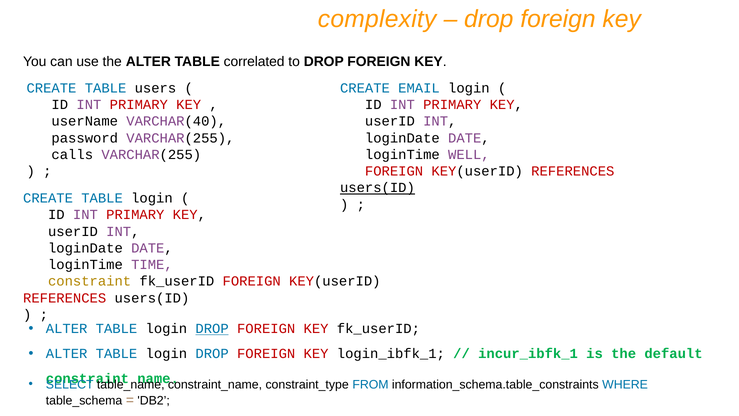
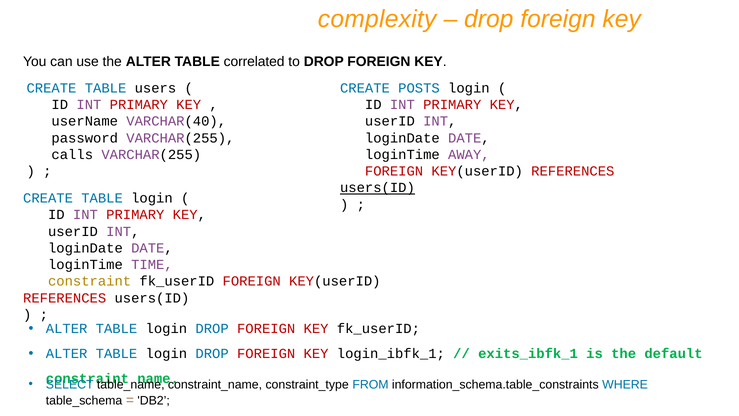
EMAIL: EMAIL -> POSTS (419, 88)
WELL: WELL -> AWAY (469, 154)
DROP underline: present -> none (212, 329)
incur_ibfk_1: incur_ibfk_1 -> exits_ibfk_1 (528, 354)
